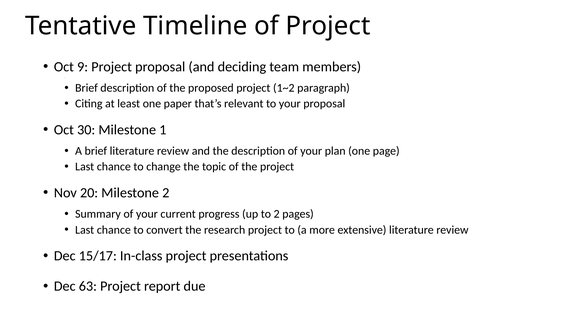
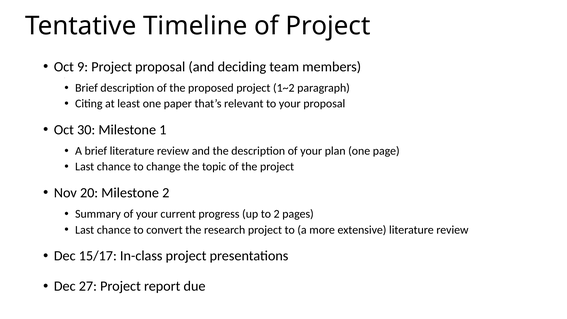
63: 63 -> 27 (88, 286)
